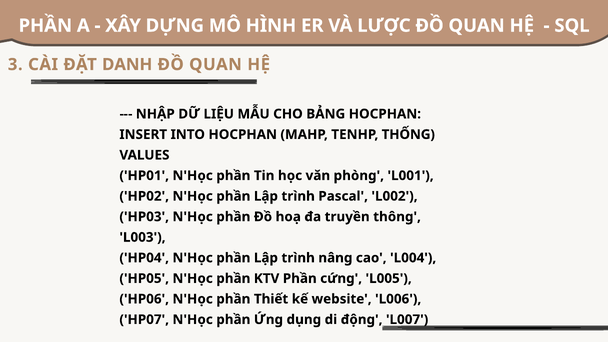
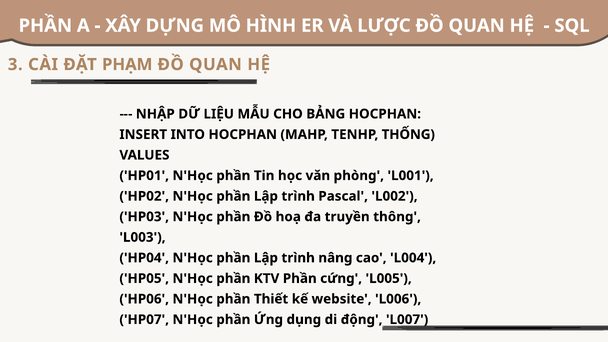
DANH: DANH -> PHẠM (127, 65)
